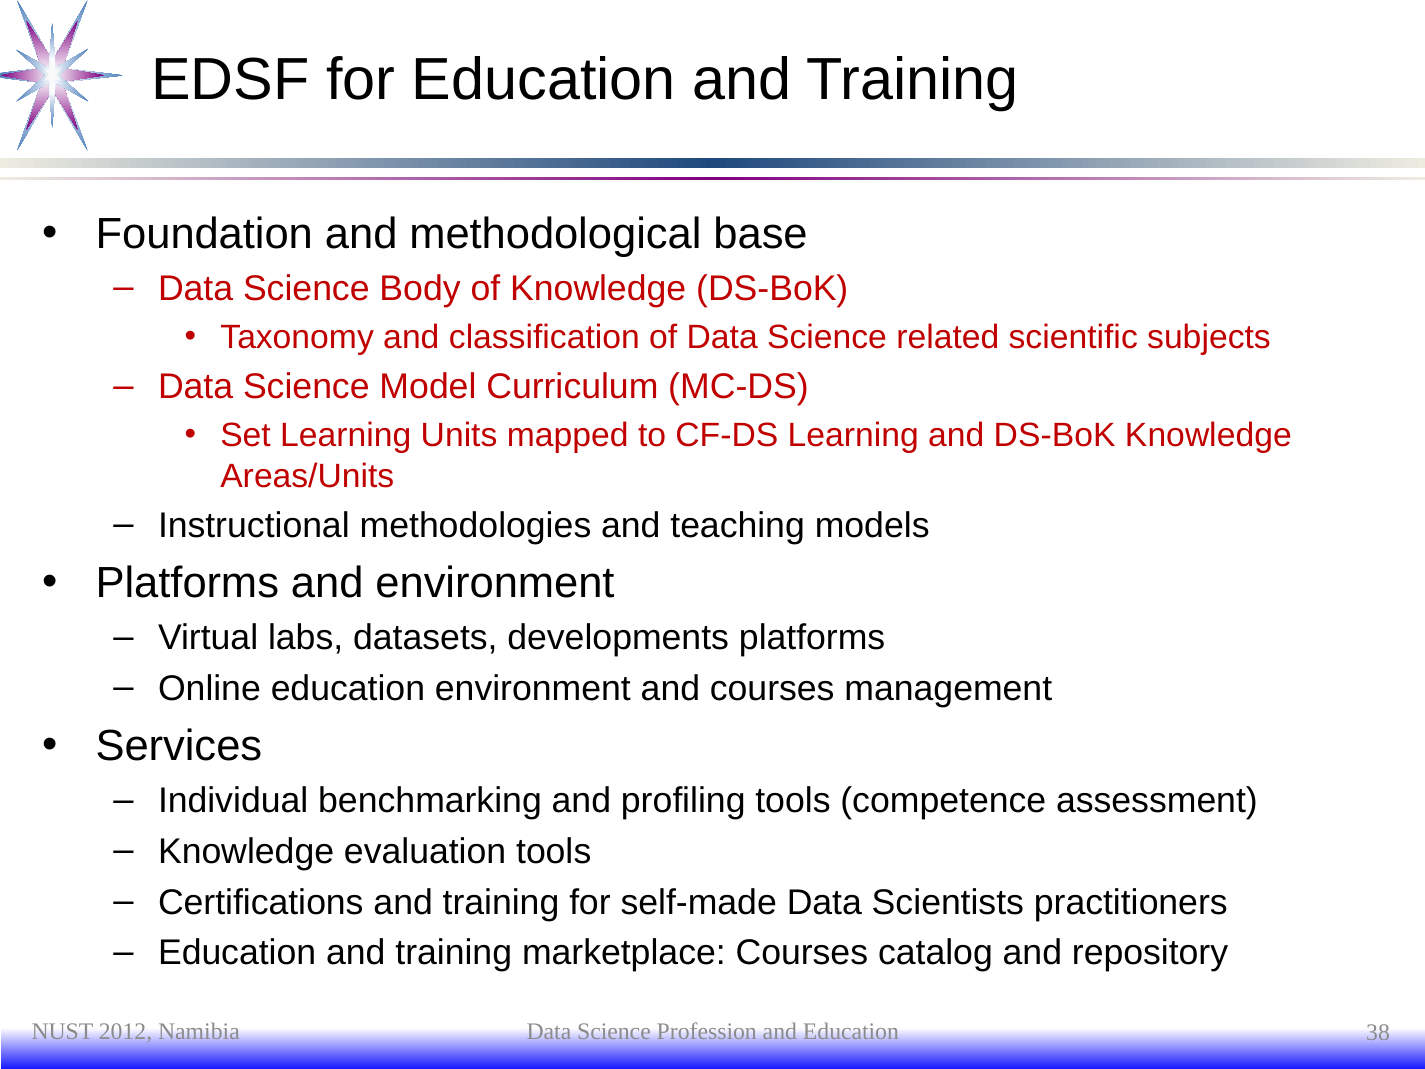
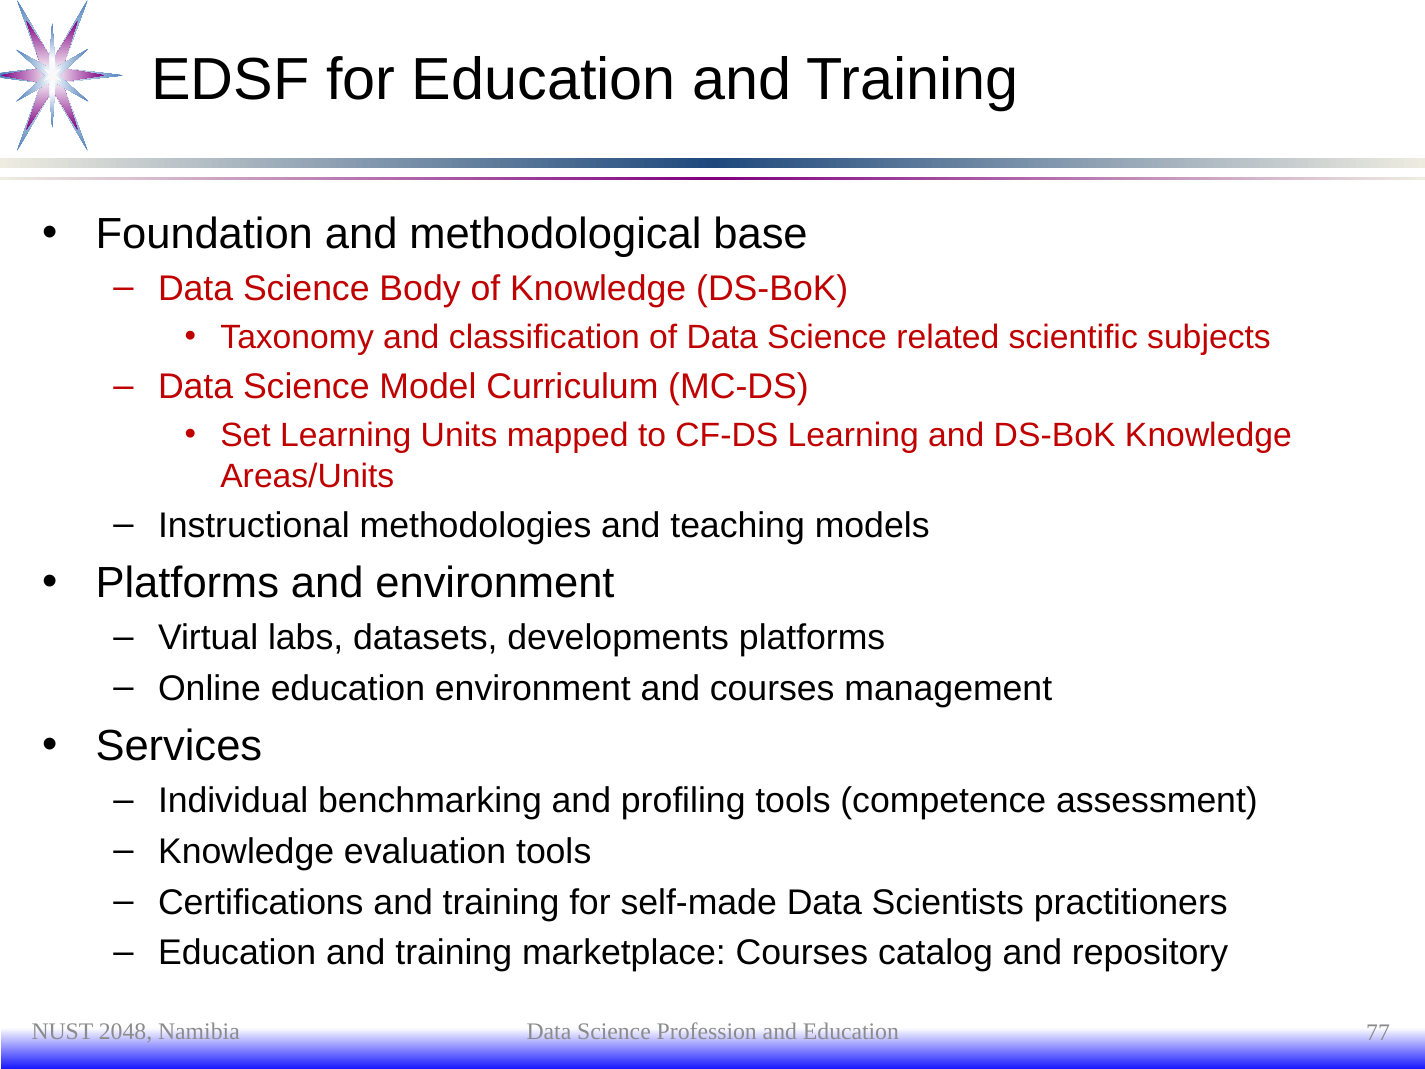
2012: 2012 -> 2048 (126, 1032)
38: 38 -> 77 (1378, 1032)
